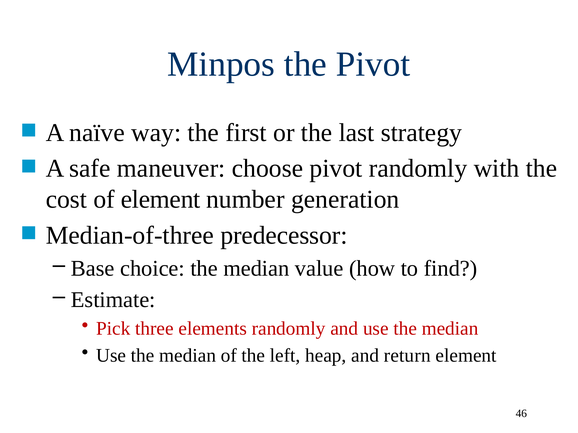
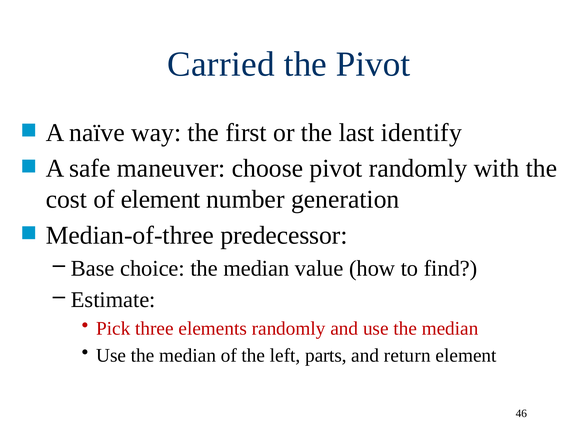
Minpos: Minpos -> Carried (221, 64)
strategy: strategy -> identify (421, 133)
heap: heap -> parts (326, 356)
